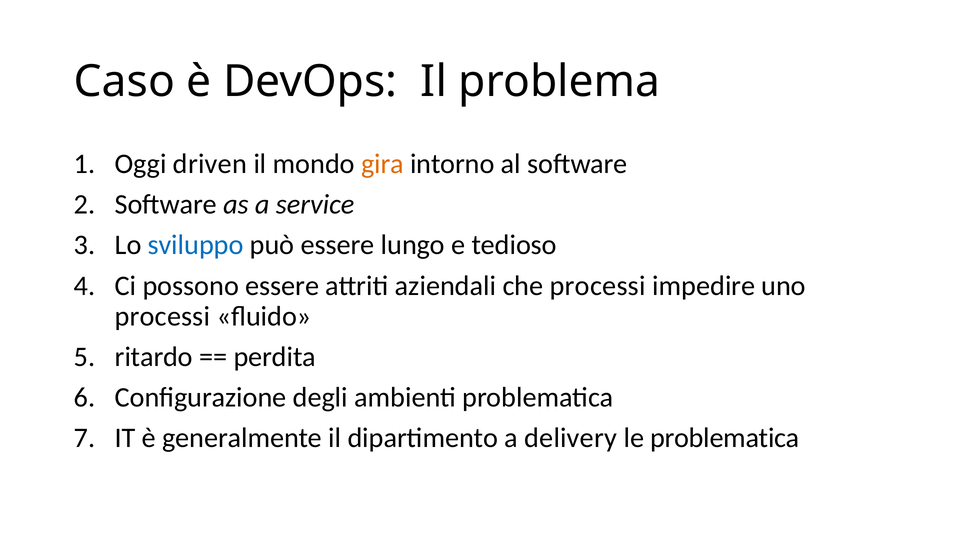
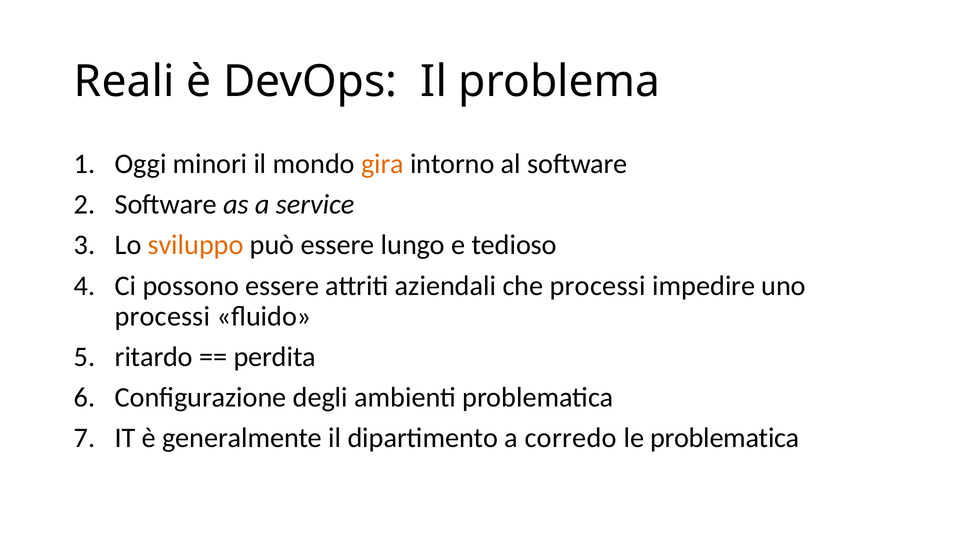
Caso: Caso -> Reali (124, 81)
driven: driven -> minori (210, 164)
sviluppo colour: blue -> orange (196, 245)
delivery: delivery -> corredo (571, 438)
